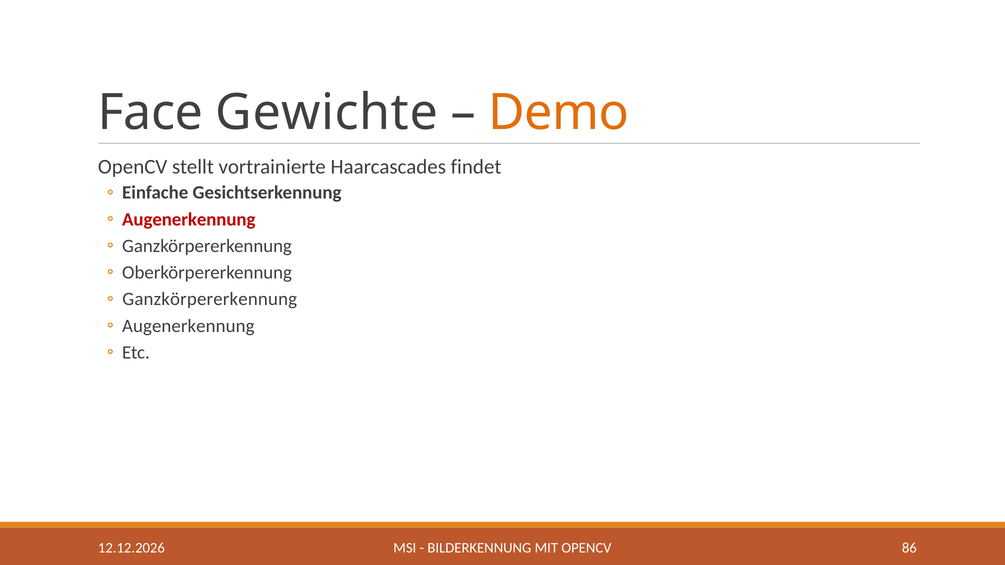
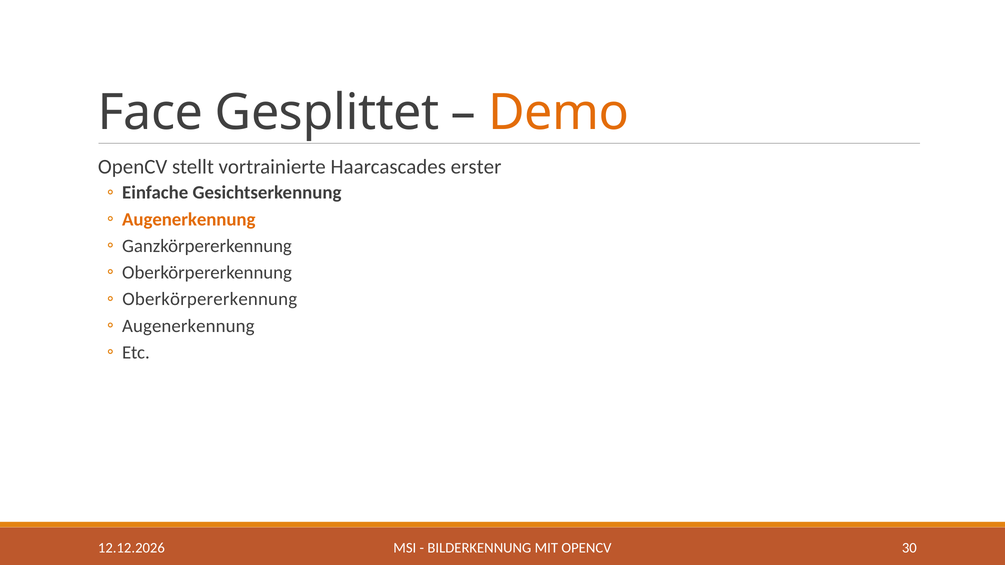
Gewichte: Gewichte -> Gesplittet (327, 113)
findet: findet -> erster (476, 167)
Augenerkennung colour: red -> orange (189, 219)
Ganzkörpererkennung: Ganzkörpererkennung -> Oberkörpererkennung (210, 299)
86: 86 -> 30 (909, 548)
